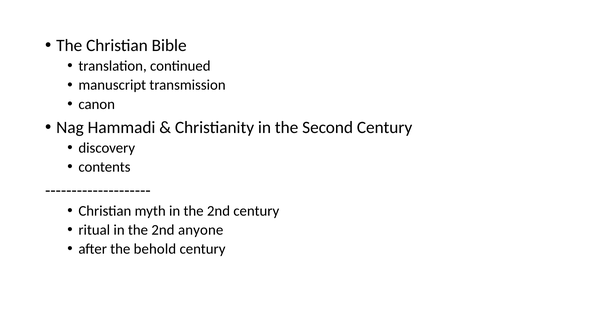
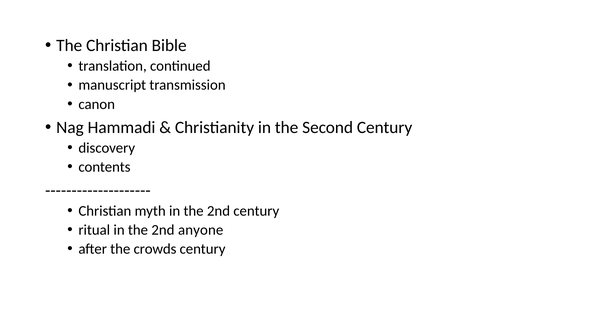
behold: behold -> crowds (155, 249)
